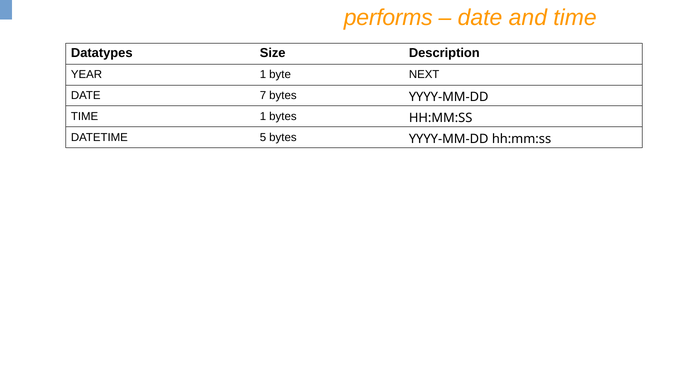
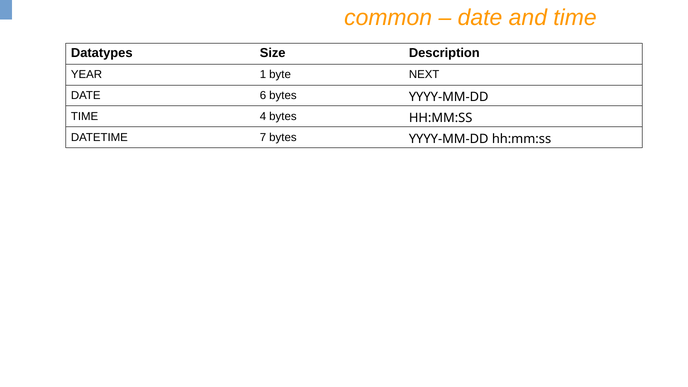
performs: performs -> common (388, 18)
7: 7 -> 6 (263, 96)
TIME 1: 1 -> 4 (263, 117)
5: 5 -> 7 (263, 137)
